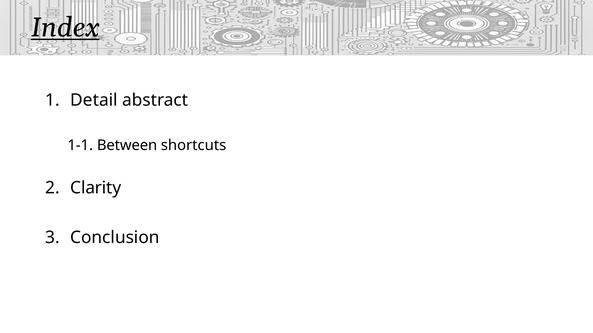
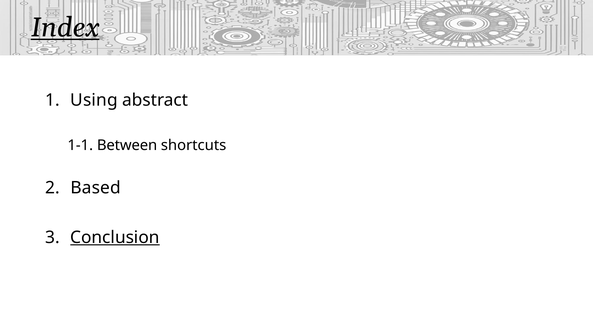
Detail: Detail -> Using (94, 100)
Clarity: Clarity -> Based (96, 188)
Conclusion underline: none -> present (115, 238)
